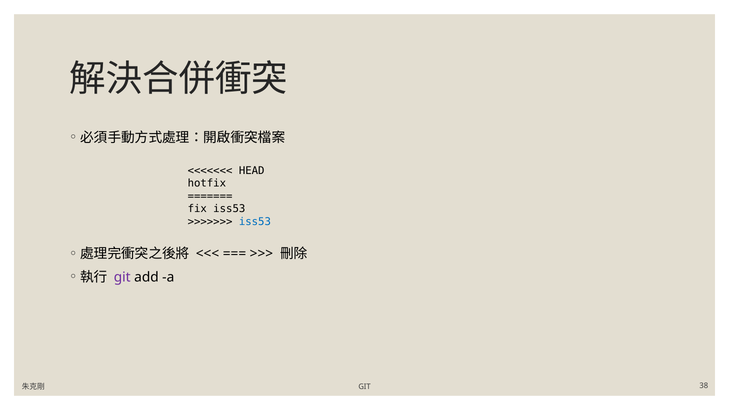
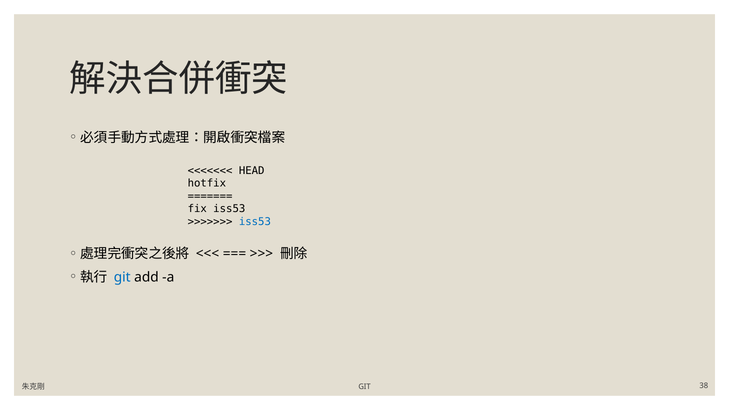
git colour: purple -> blue (122, 277)
